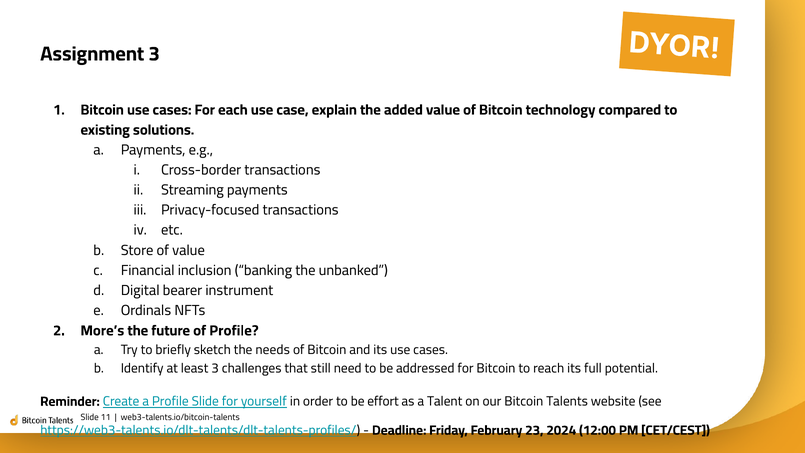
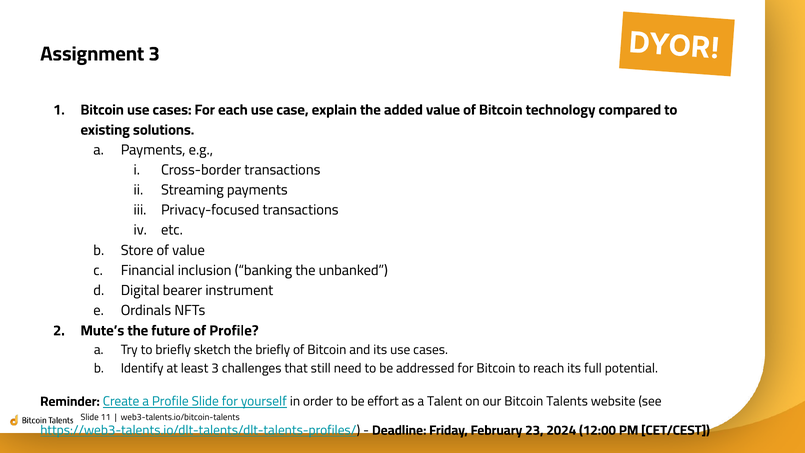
More’s: More’s -> Mute’s (102, 330)
the needs: needs -> briefly (273, 350)
